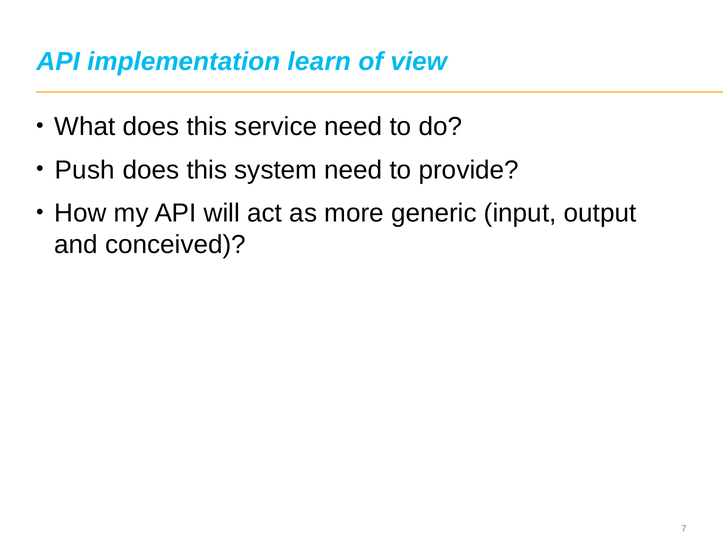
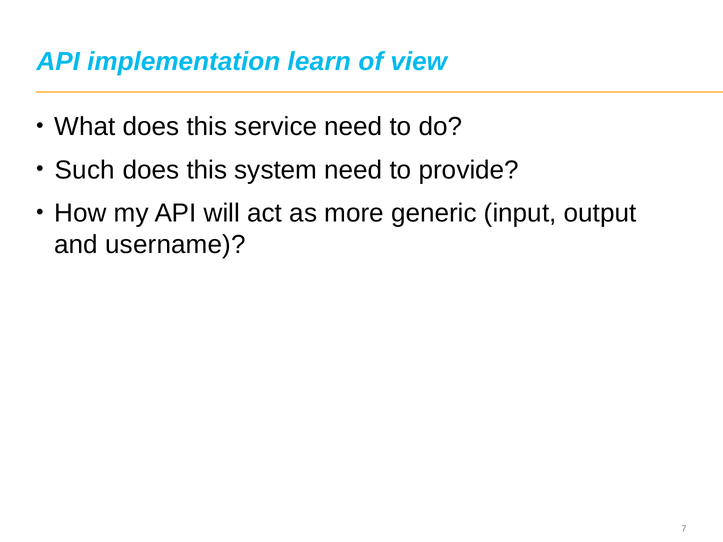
Push: Push -> Such (85, 170)
conceived: conceived -> username (176, 245)
